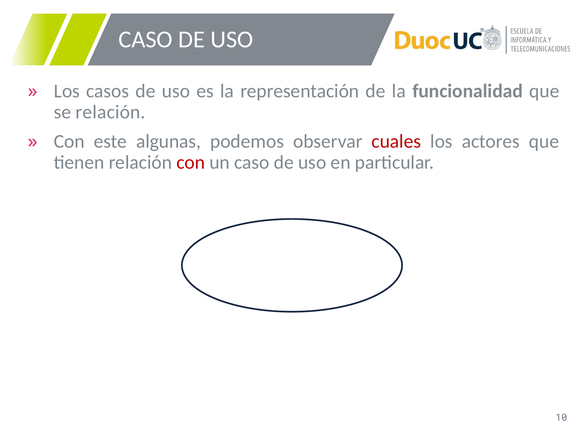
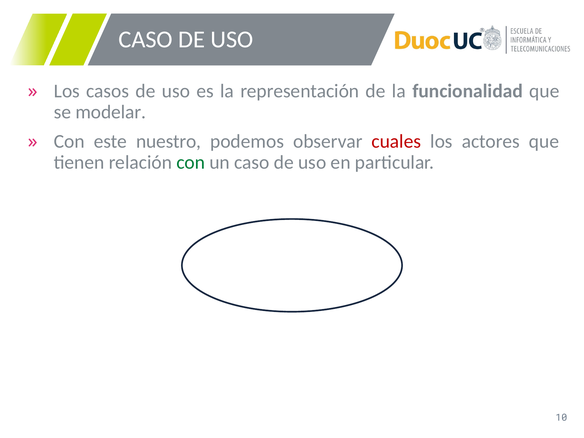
se relación: relación -> modelar (111, 112)
algunas: algunas -> nuestro (169, 141)
con colour: red -> green (191, 162)
